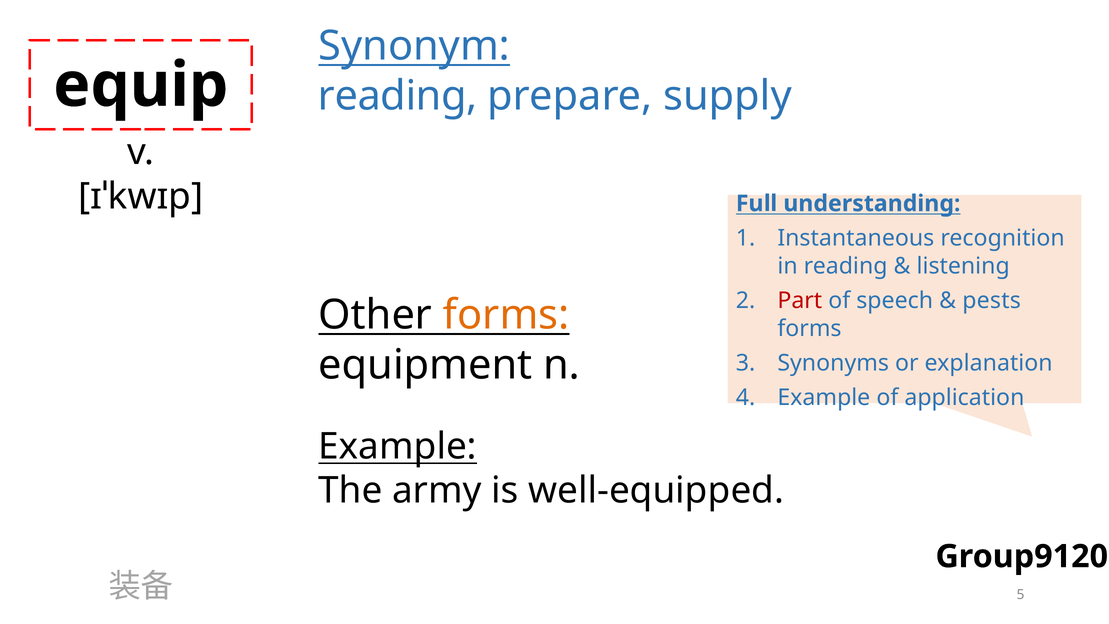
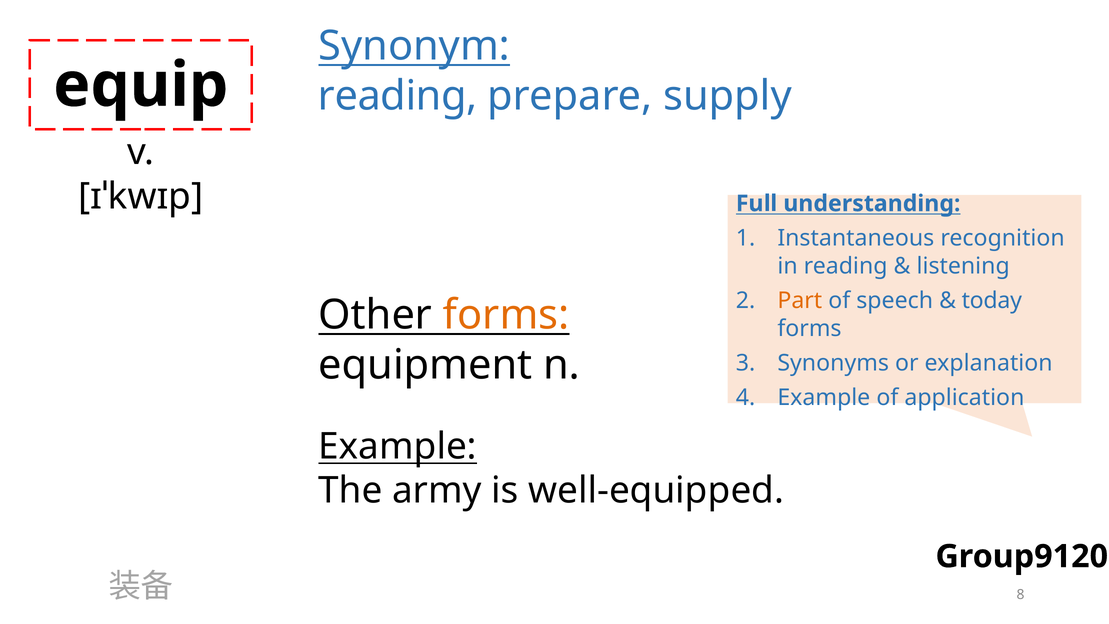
Part colour: red -> orange (800, 301)
pests: pests -> today (992, 301)
5: 5 -> 8 (1020, 595)
